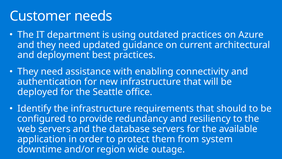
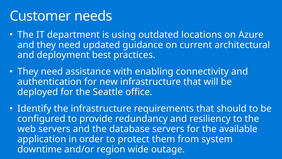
outdated practices: practices -> locations (202, 35)
